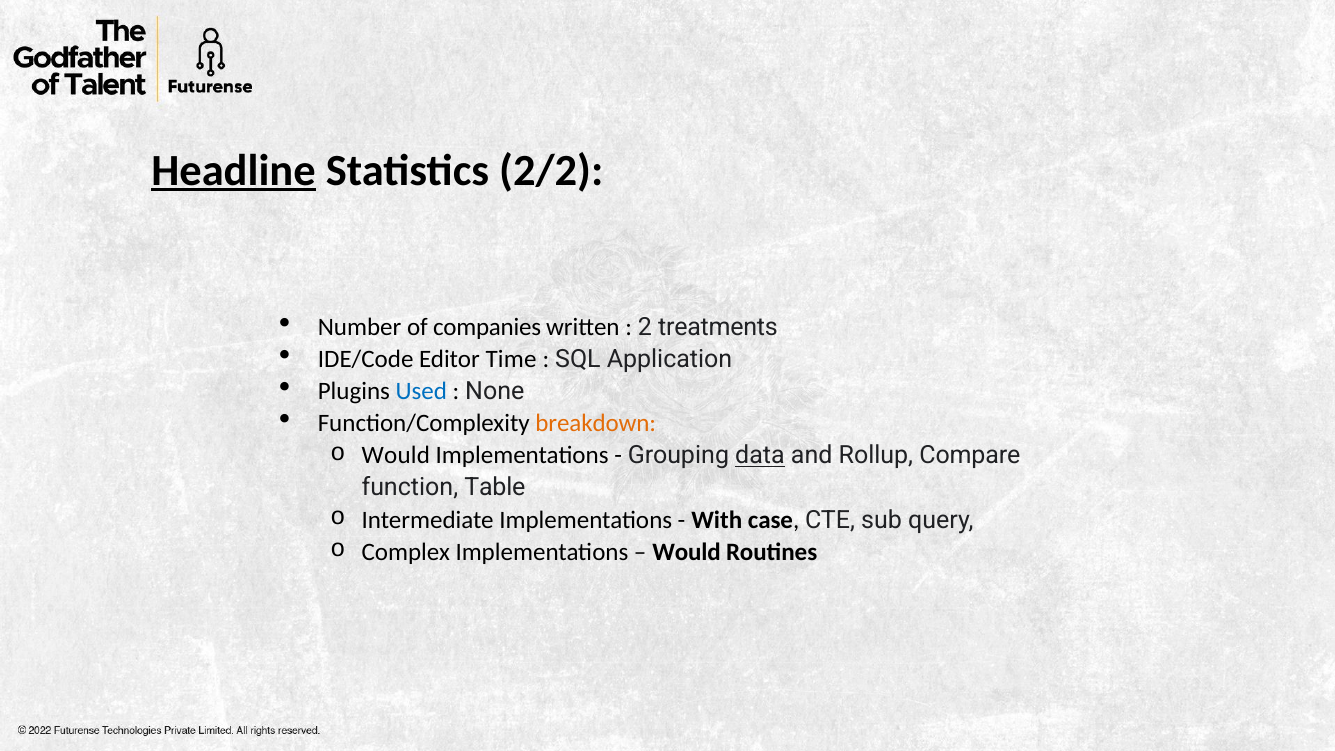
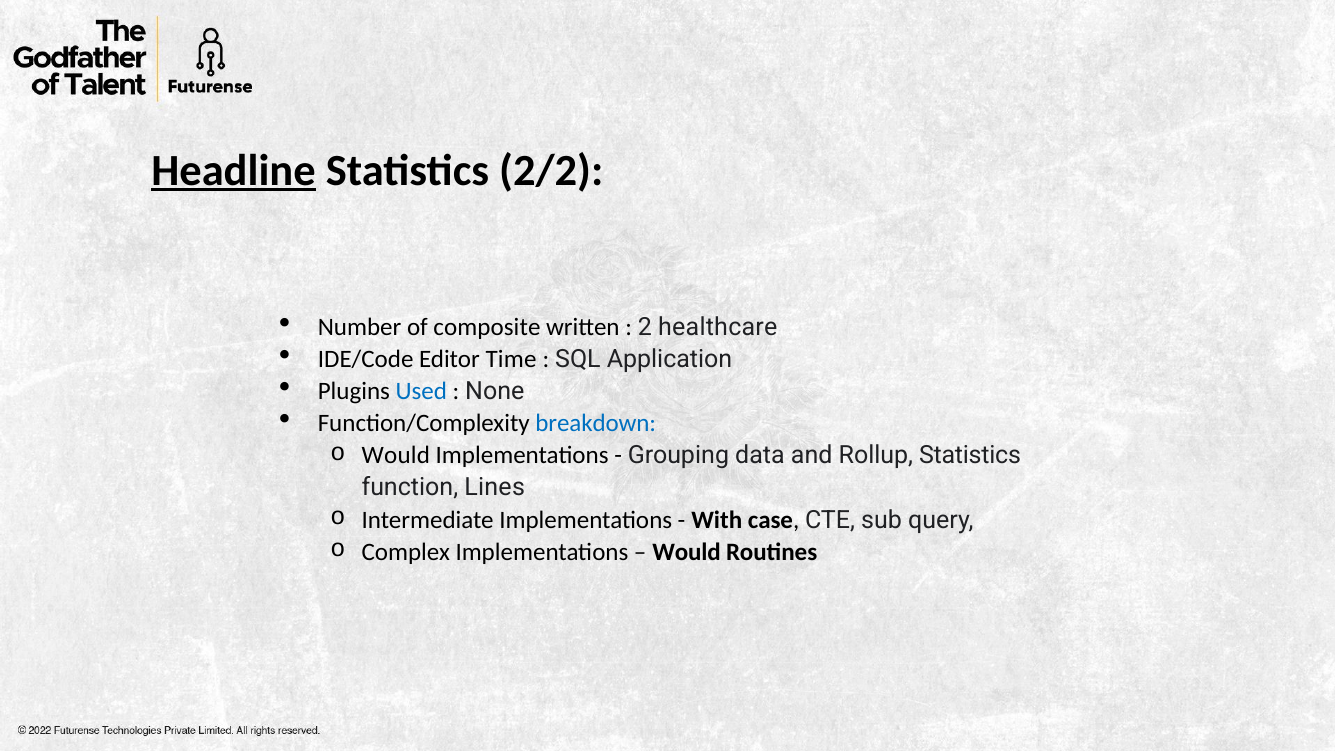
companies: companies -> composite (487, 327)
treatments: treatments -> healthcare (718, 327)
breakdown colour: orange -> blue (596, 423)
data underline: present -> none (760, 456)
Rollup Compare: Compare -> Statistics (970, 456)
Table: Table -> Lines (495, 488)
